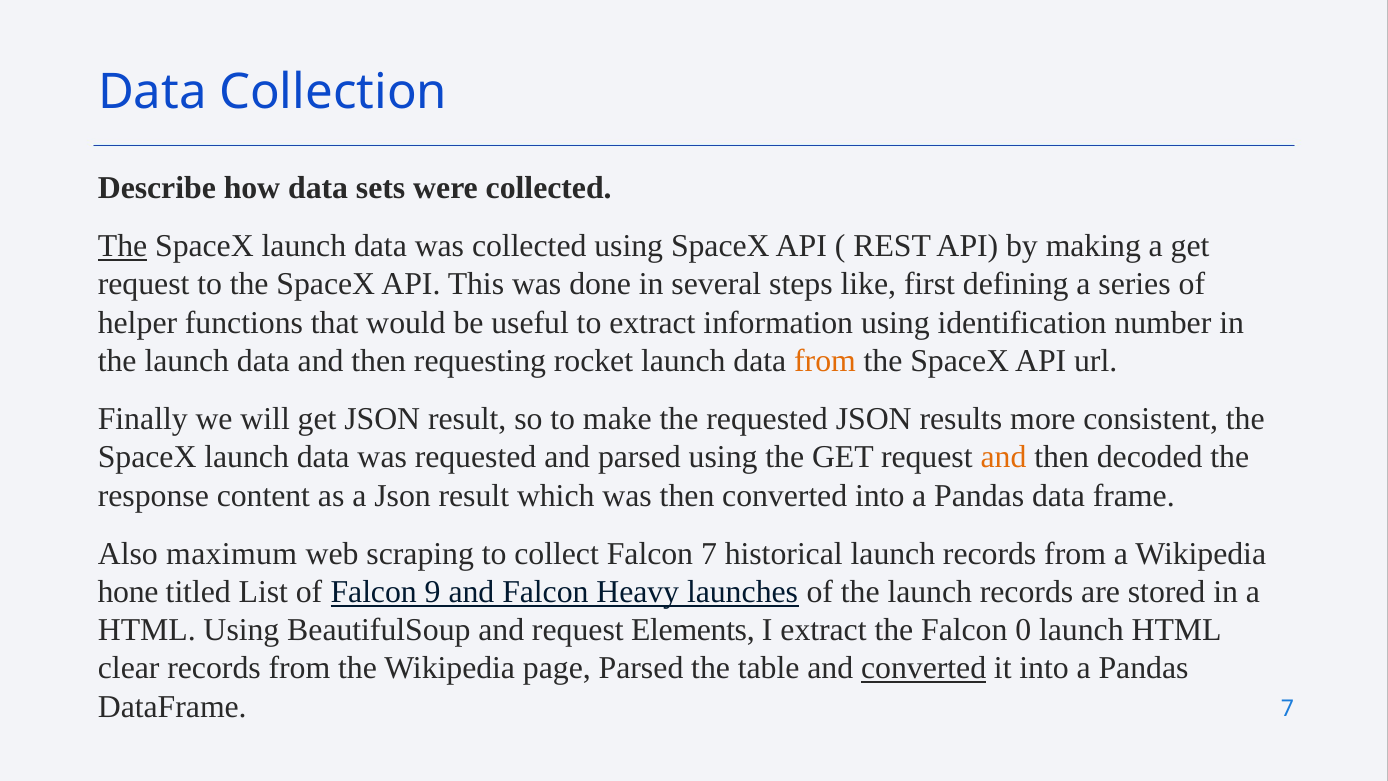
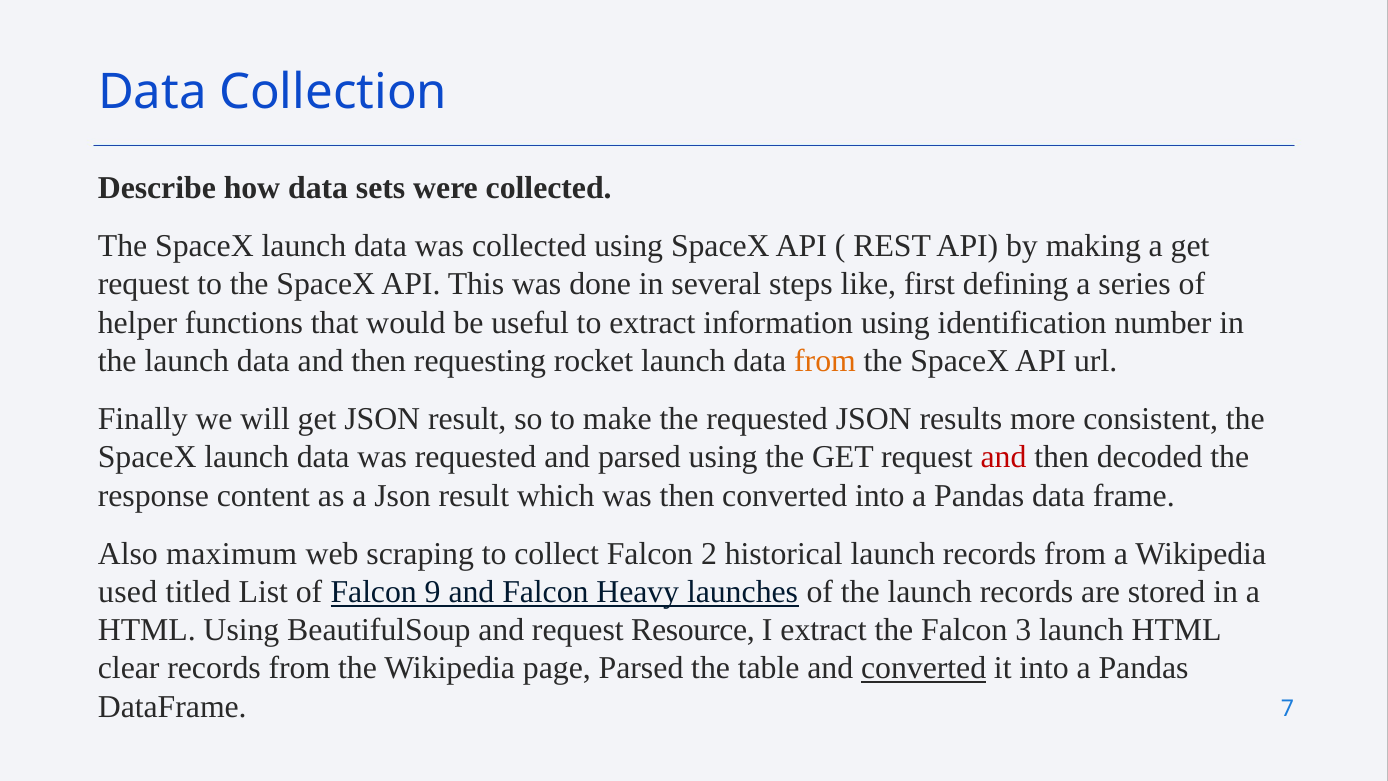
The underline: present -> none (123, 246)
and colour: orange -> red (1004, 457)
Falcon 7: 7 -> 2 (709, 554)
hone: hone -> used (128, 592)
Elements: Elements -> Resource (693, 630)
0: 0 -> 3 (1023, 630)
